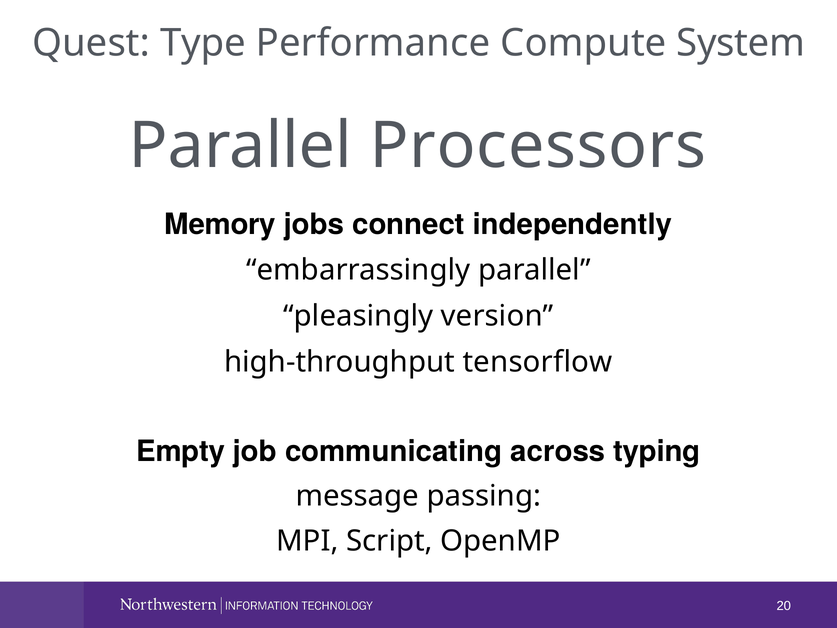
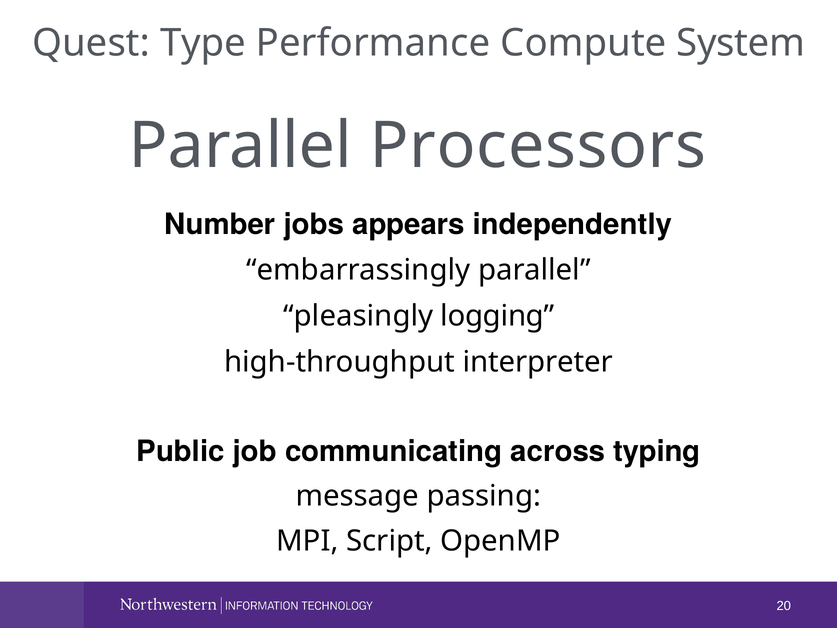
Memory: Memory -> Number (220, 224)
connect: connect -> appears (408, 224)
version: version -> logging (497, 316)
tensorflow: tensorflow -> interpreter (538, 362)
Empty: Empty -> Public (181, 451)
